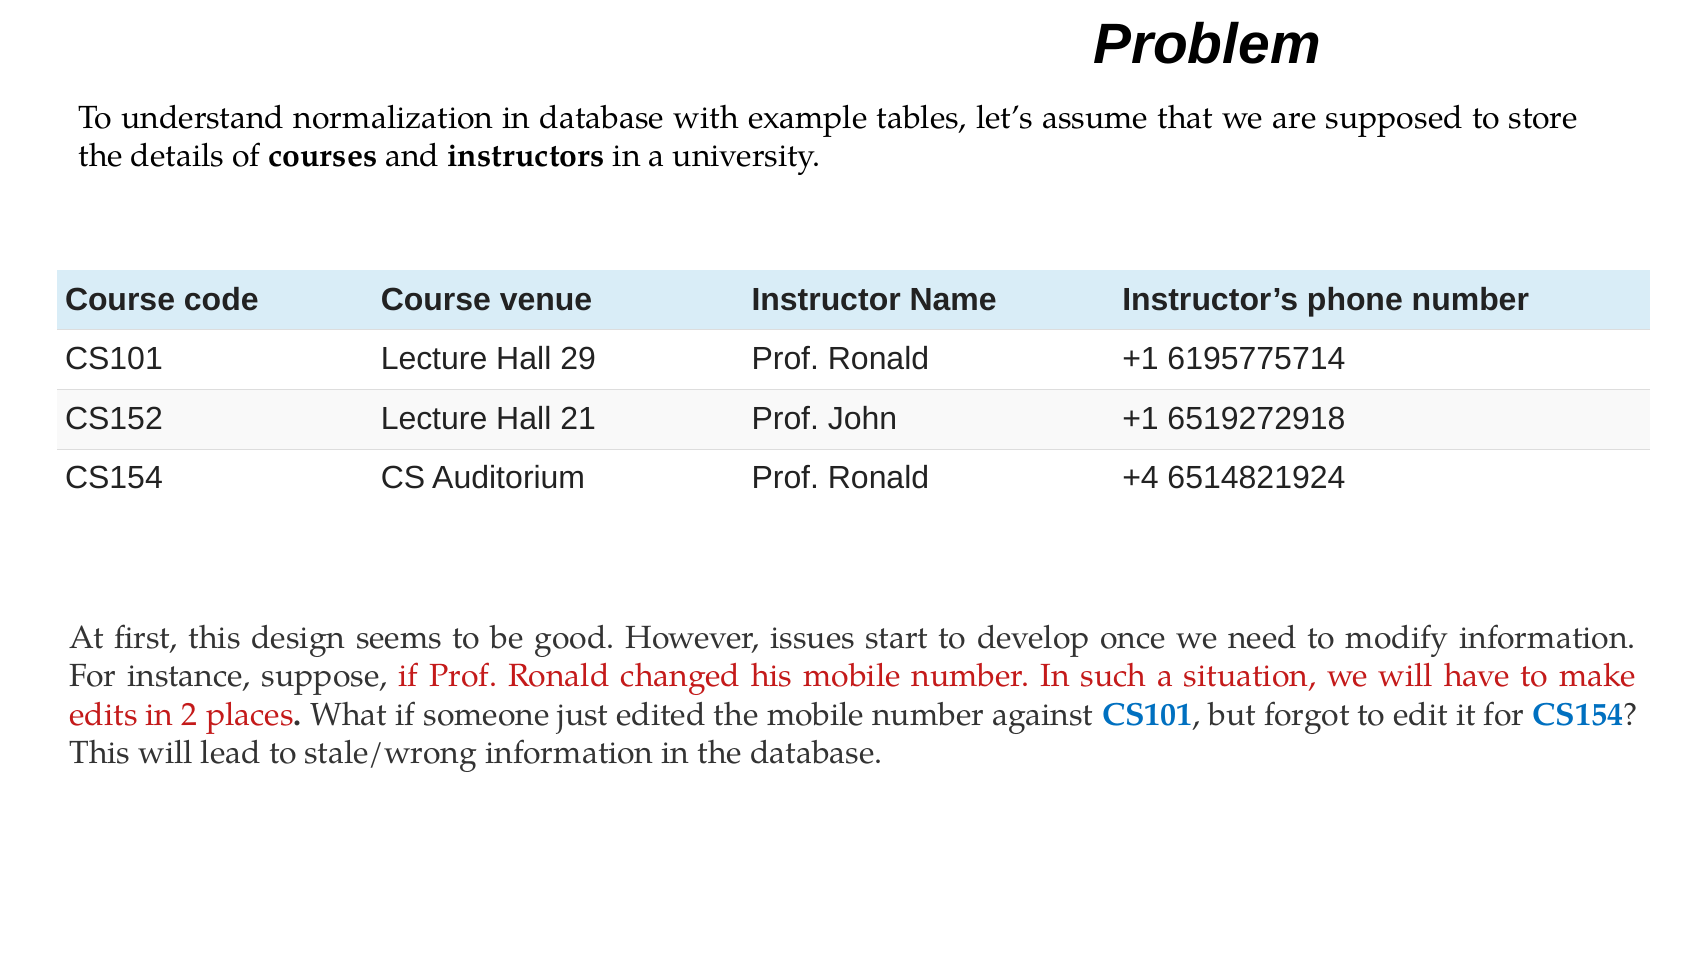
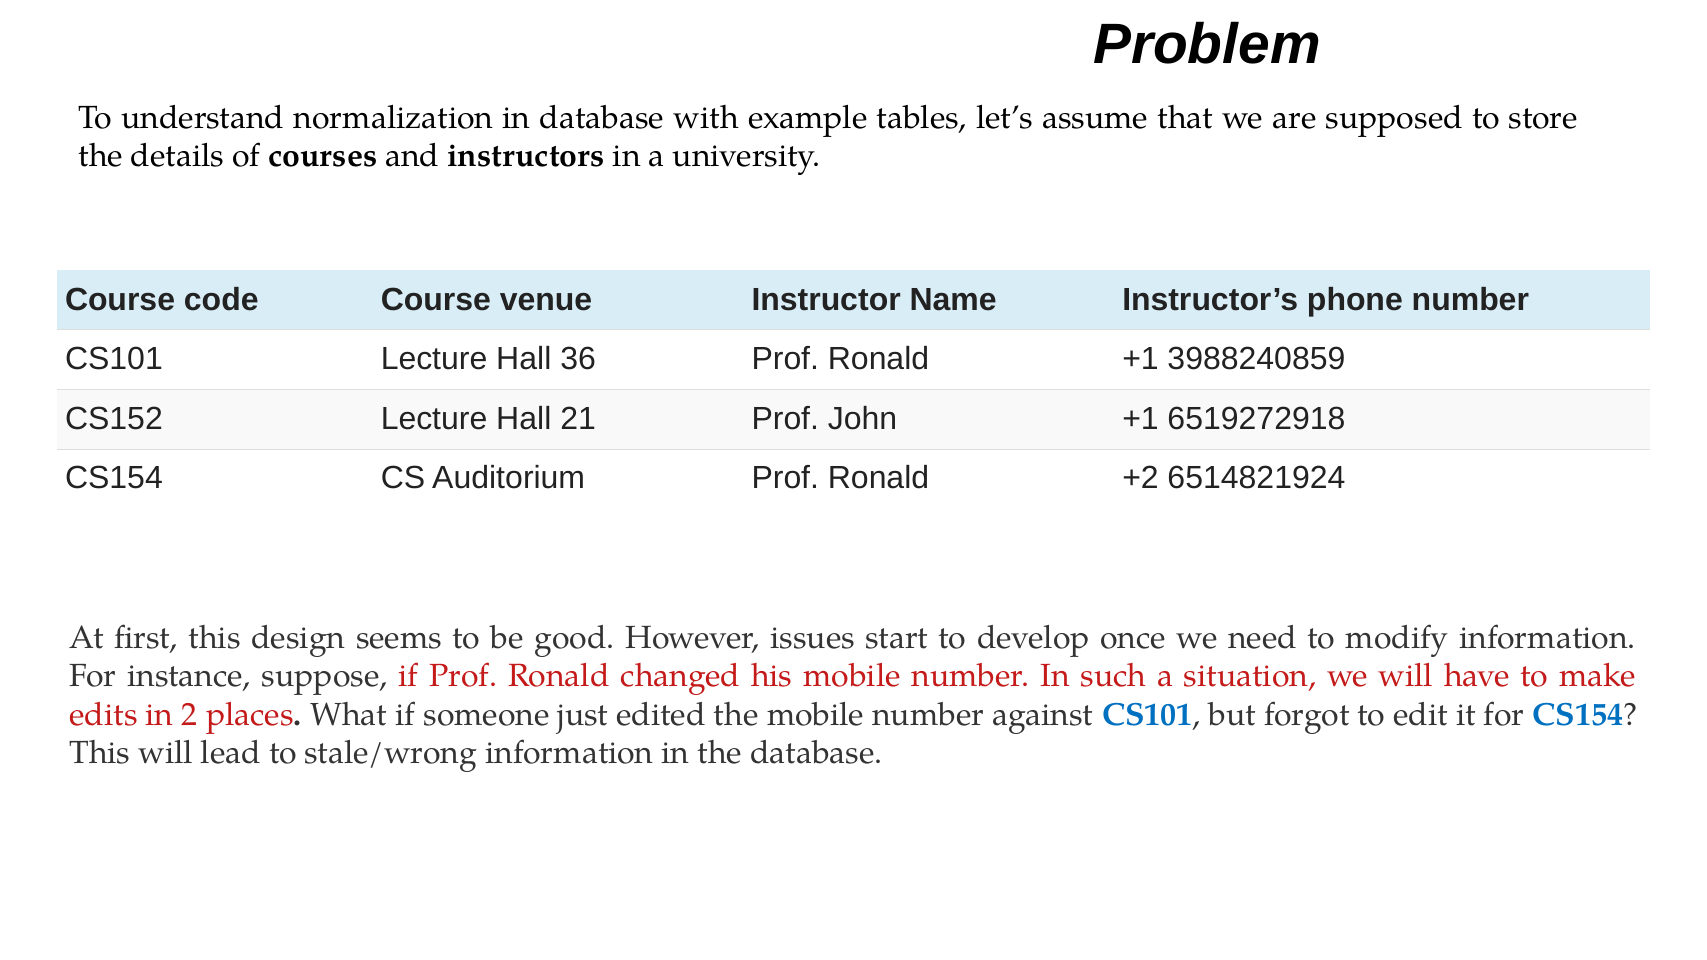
29: 29 -> 36 (578, 359)
6195775714: 6195775714 -> 3988240859 (1256, 359)
+4: +4 -> +2 (1140, 478)
